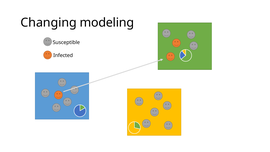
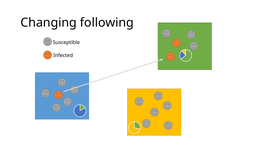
modeling: modeling -> following (107, 23)
